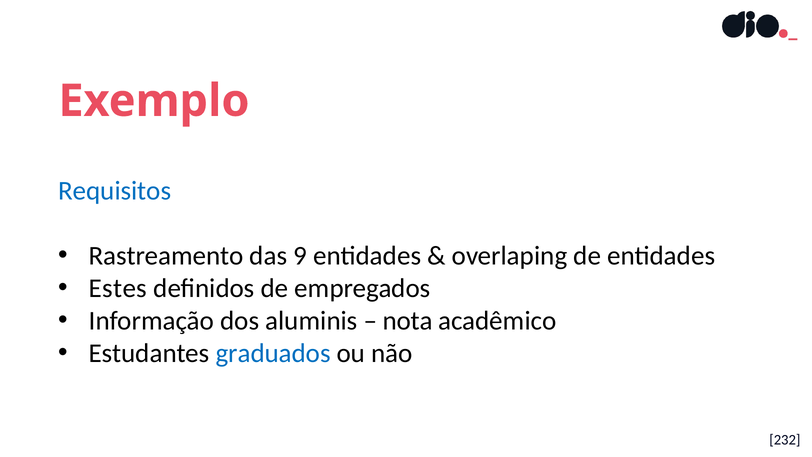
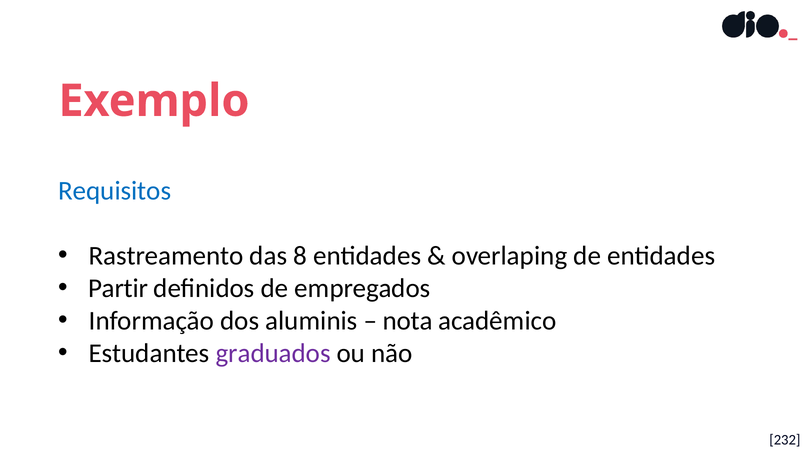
9: 9 -> 8 (300, 256)
Estes: Estes -> Partir (118, 288)
graduados colour: blue -> purple (273, 353)
